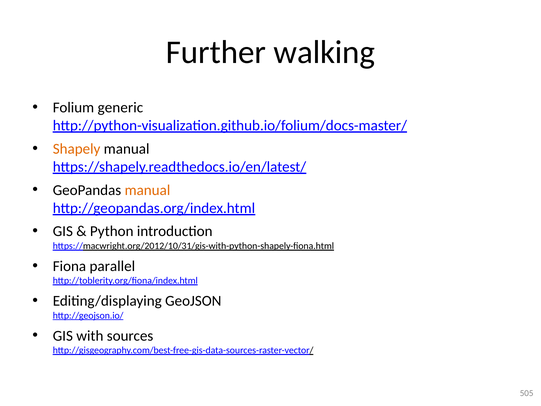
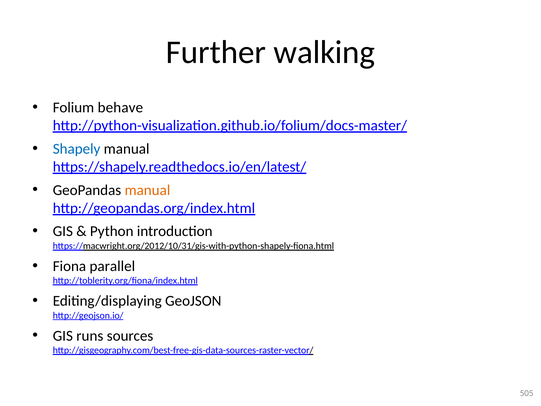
generic: generic -> behave (120, 107)
Shapely colour: orange -> blue (77, 149)
with: with -> runs (90, 336)
